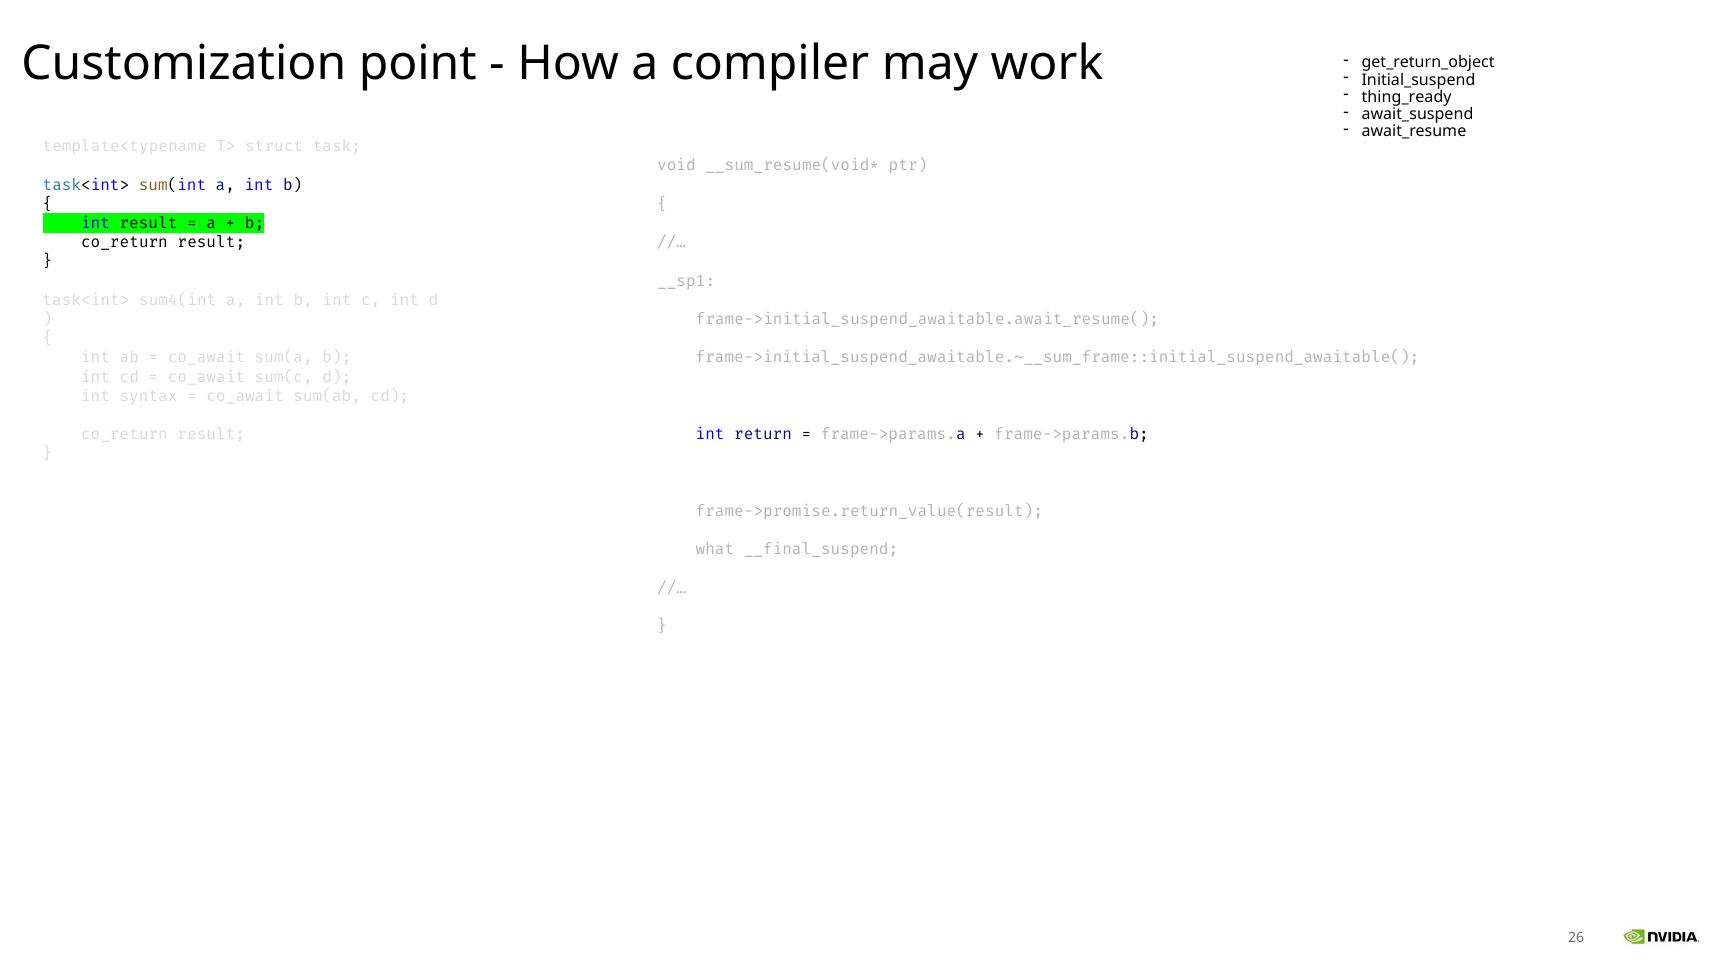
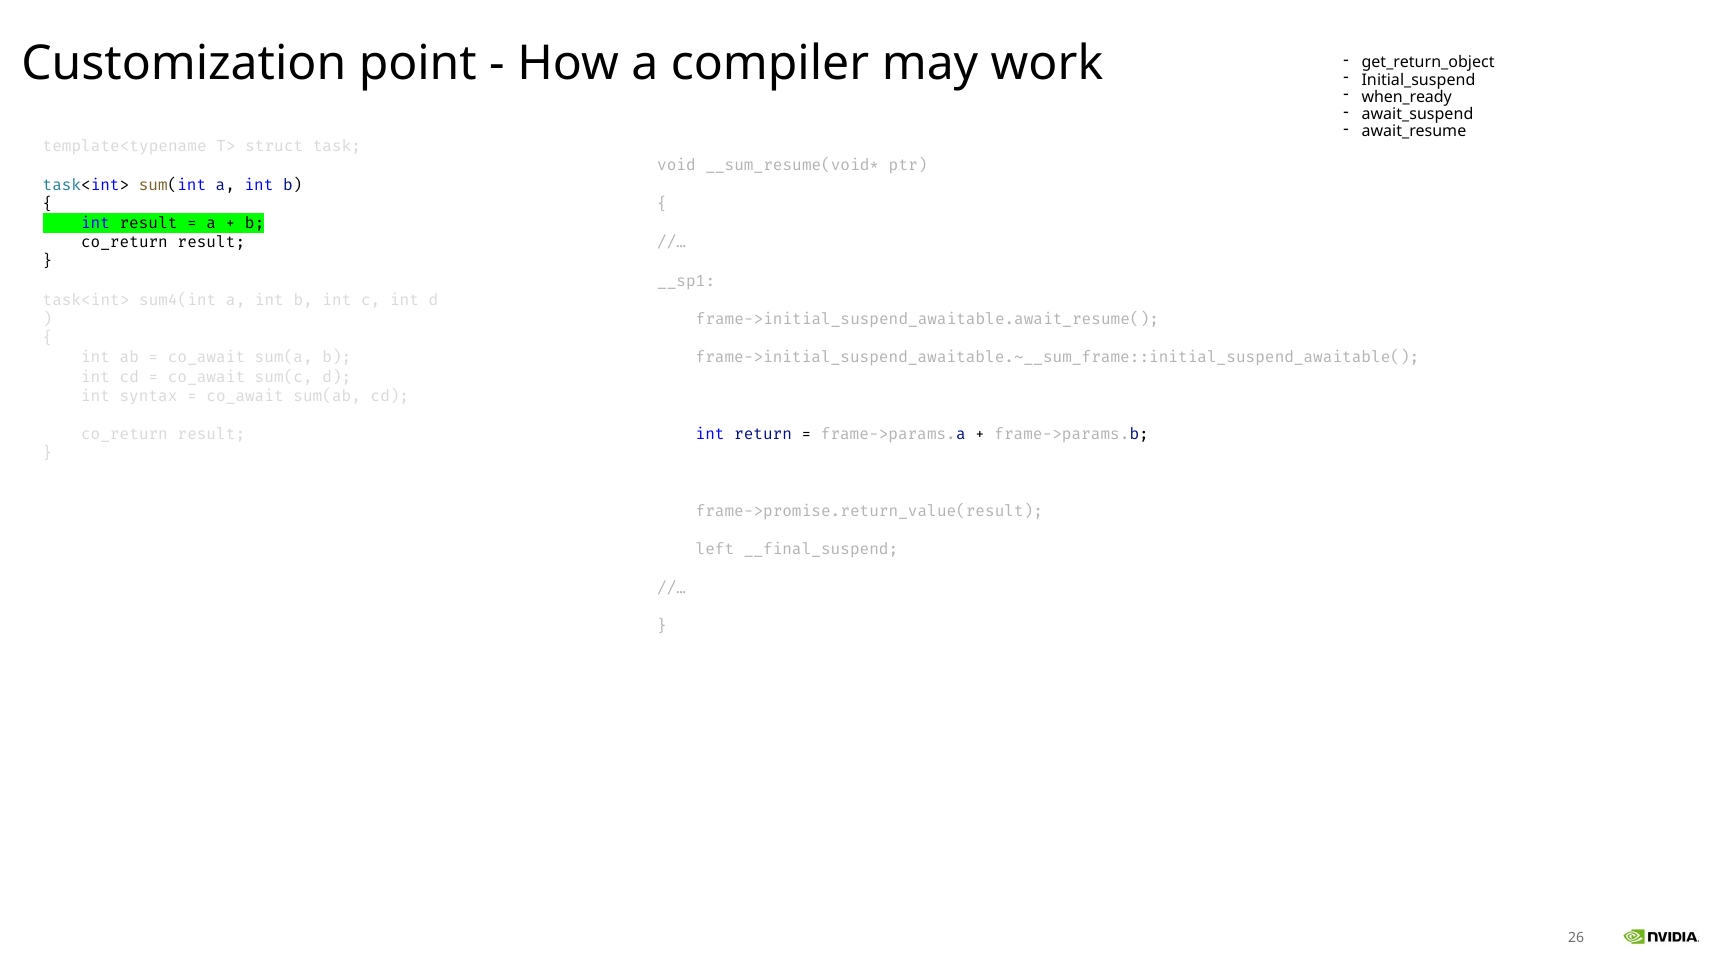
thing_ready: thing_ready -> when_ready (1407, 97)
what: what -> left (715, 550)
